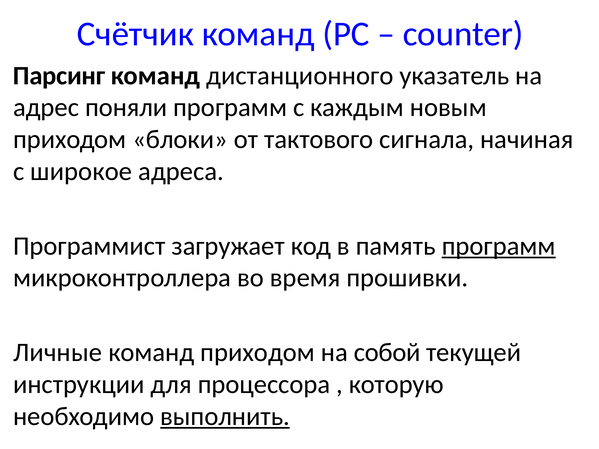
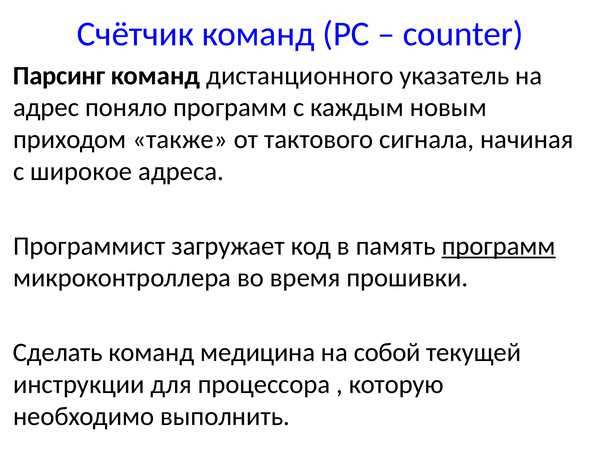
поняли: поняли -> поняло (126, 108)
блоки: блоки -> также (180, 140)
Личные: Личные -> Сделать (58, 353)
команд приходом: приходом -> медицина (258, 353)
выполнить underline: present -> none (225, 417)
